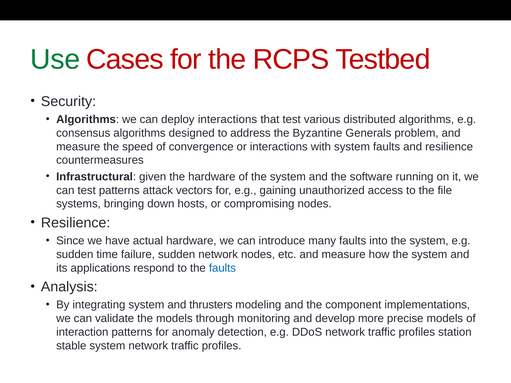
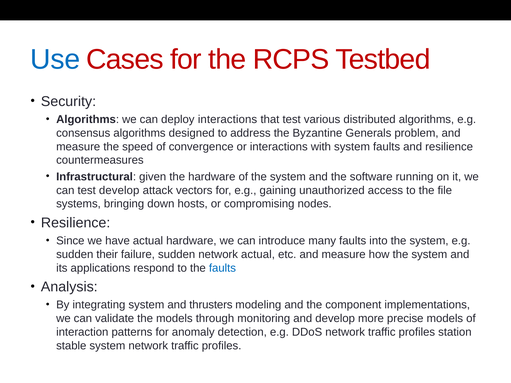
Use colour: green -> blue (55, 59)
test patterns: patterns -> develop (119, 190)
time: time -> their (107, 255)
network nodes: nodes -> actual (258, 255)
